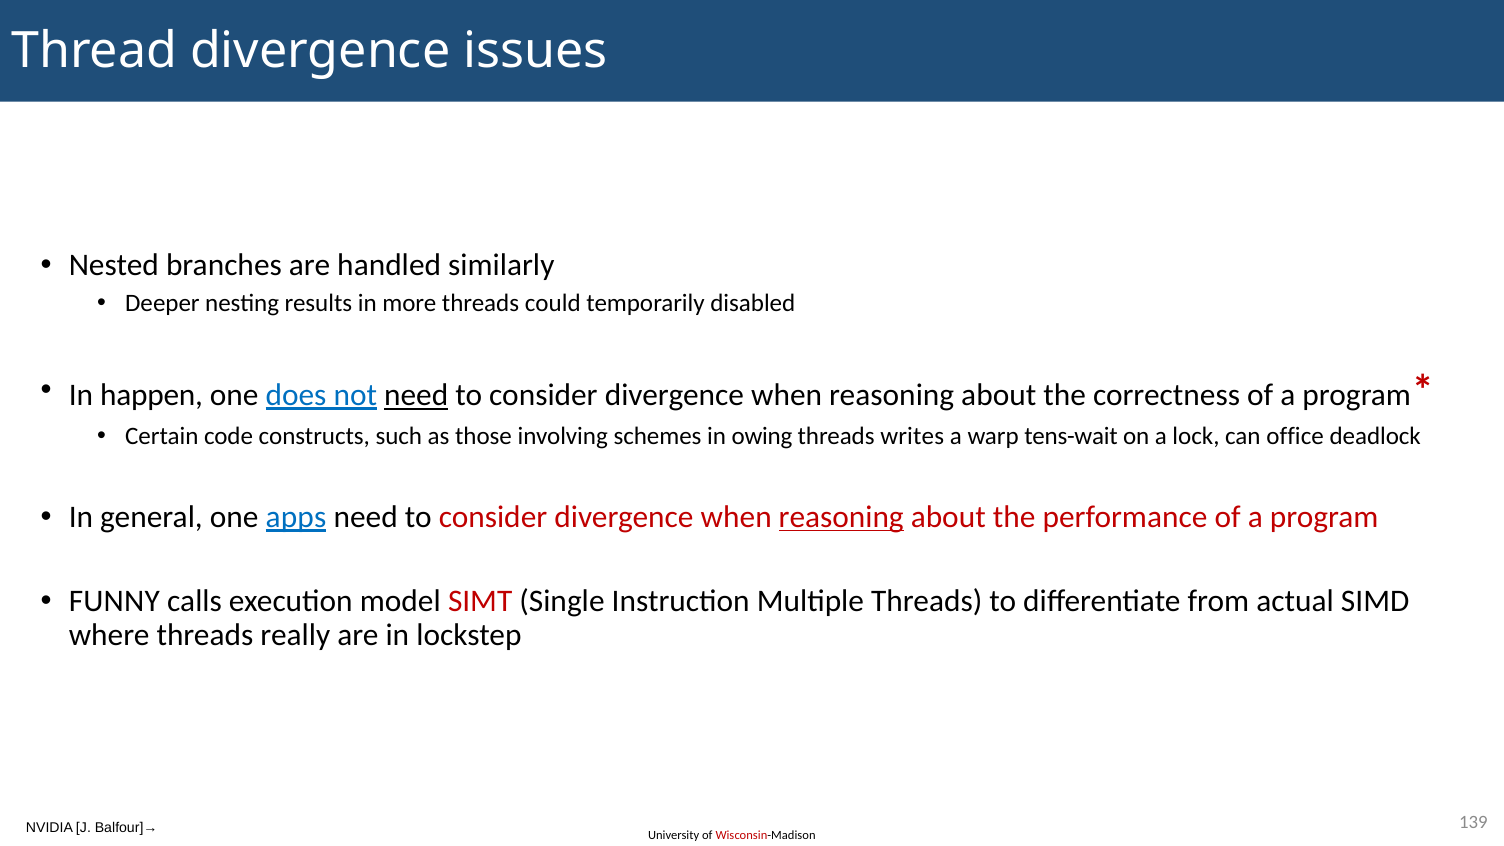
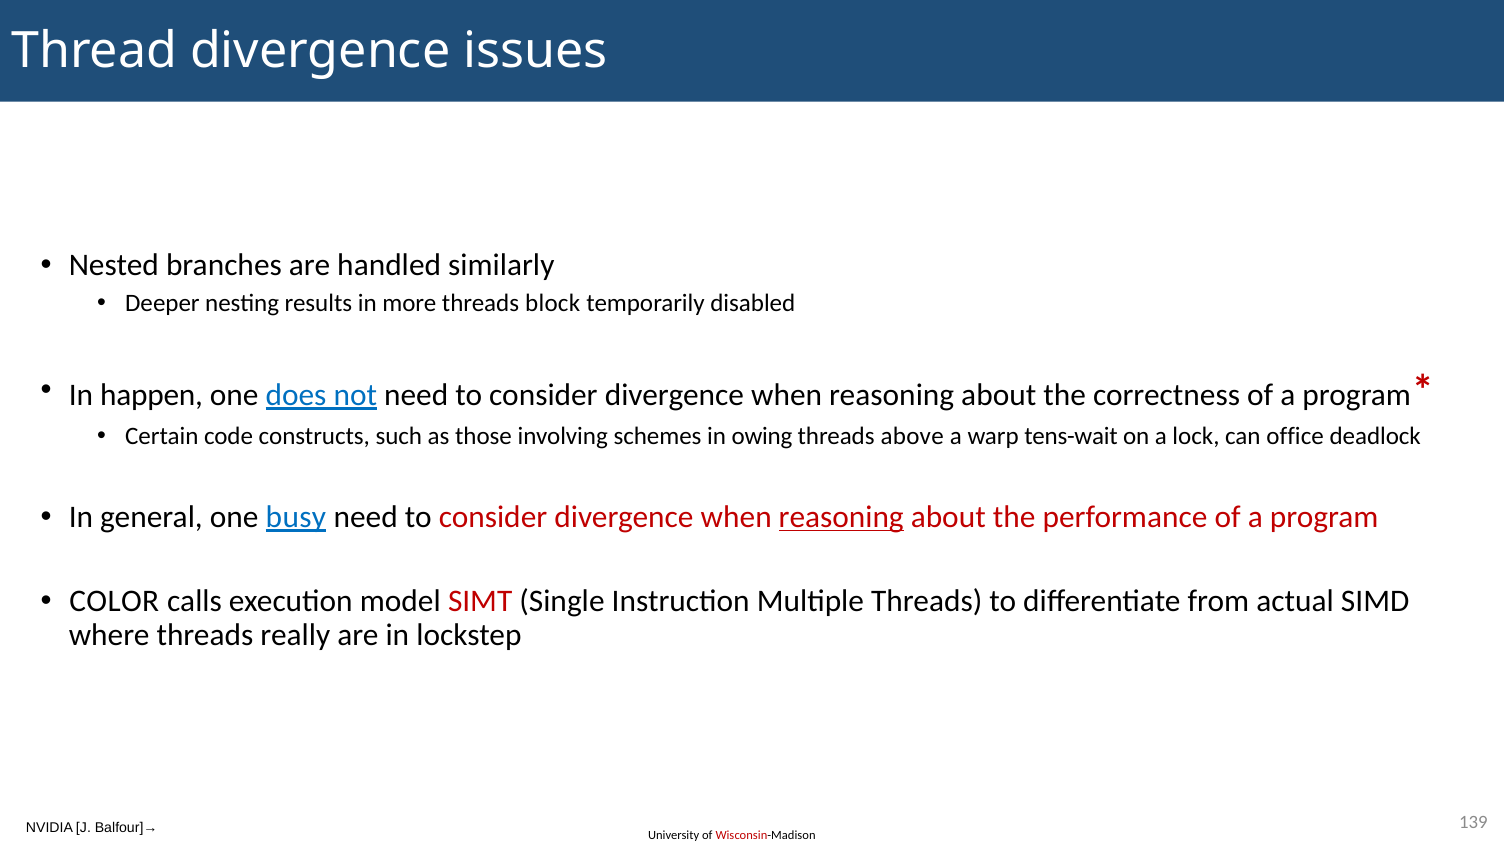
could: could -> block (553, 303)
need underline: present -> none (416, 395)
writes: writes -> above (912, 436)
apps: apps -> busy (296, 517)
FUNNY: FUNNY -> COLOR (114, 601)
